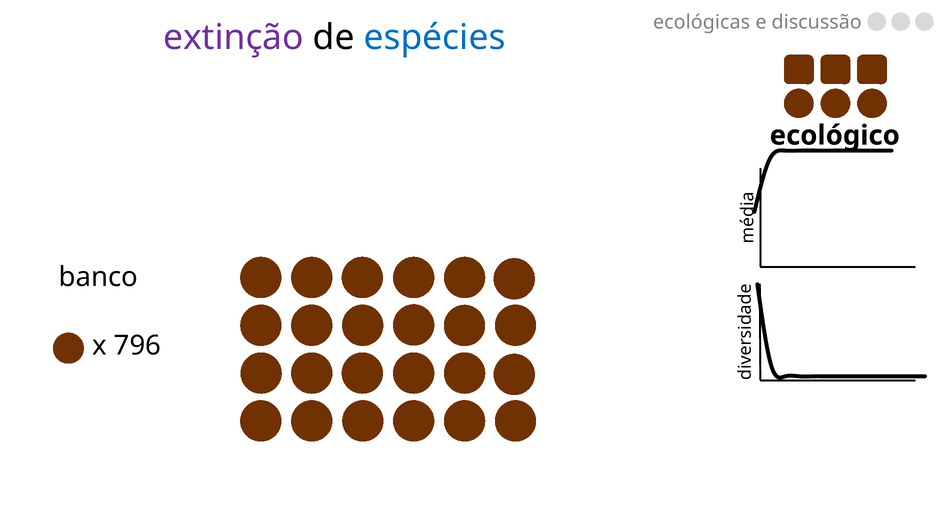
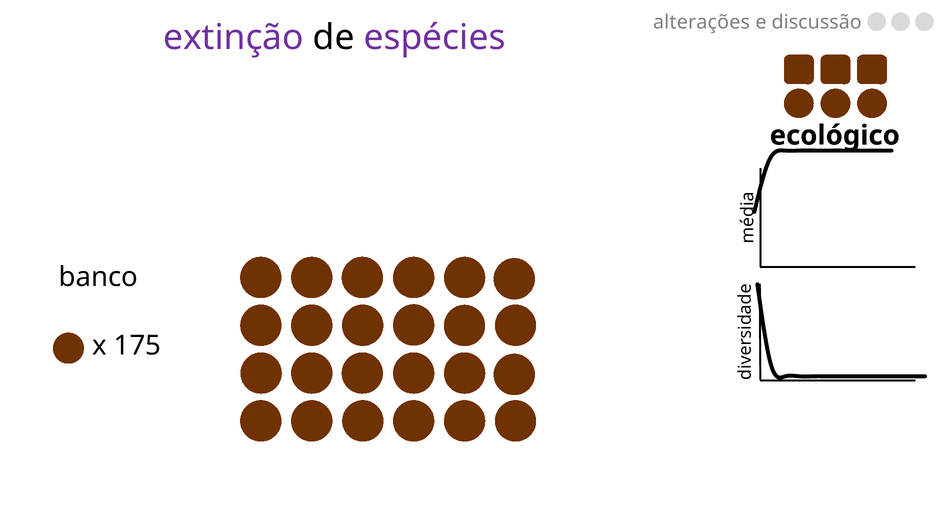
ecológicas: ecológicas -> alterações (702, 22)
espécies colour: blue -> purple (435, 37)
796: 796 -> 175 (137, 345)
